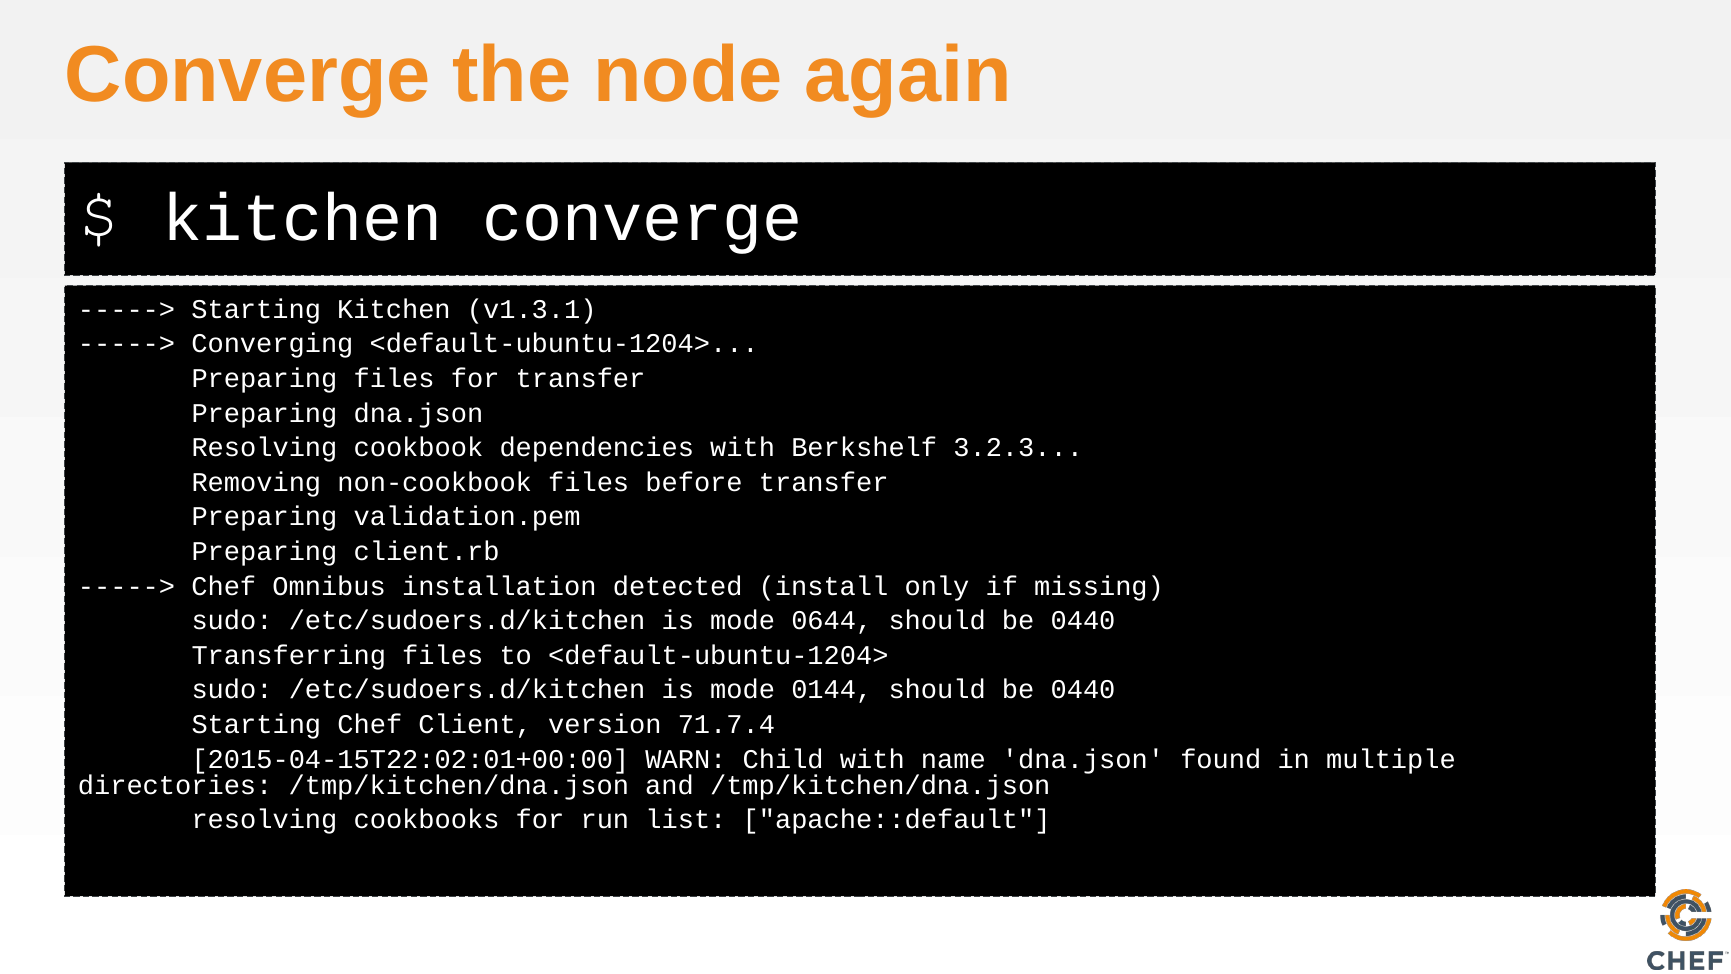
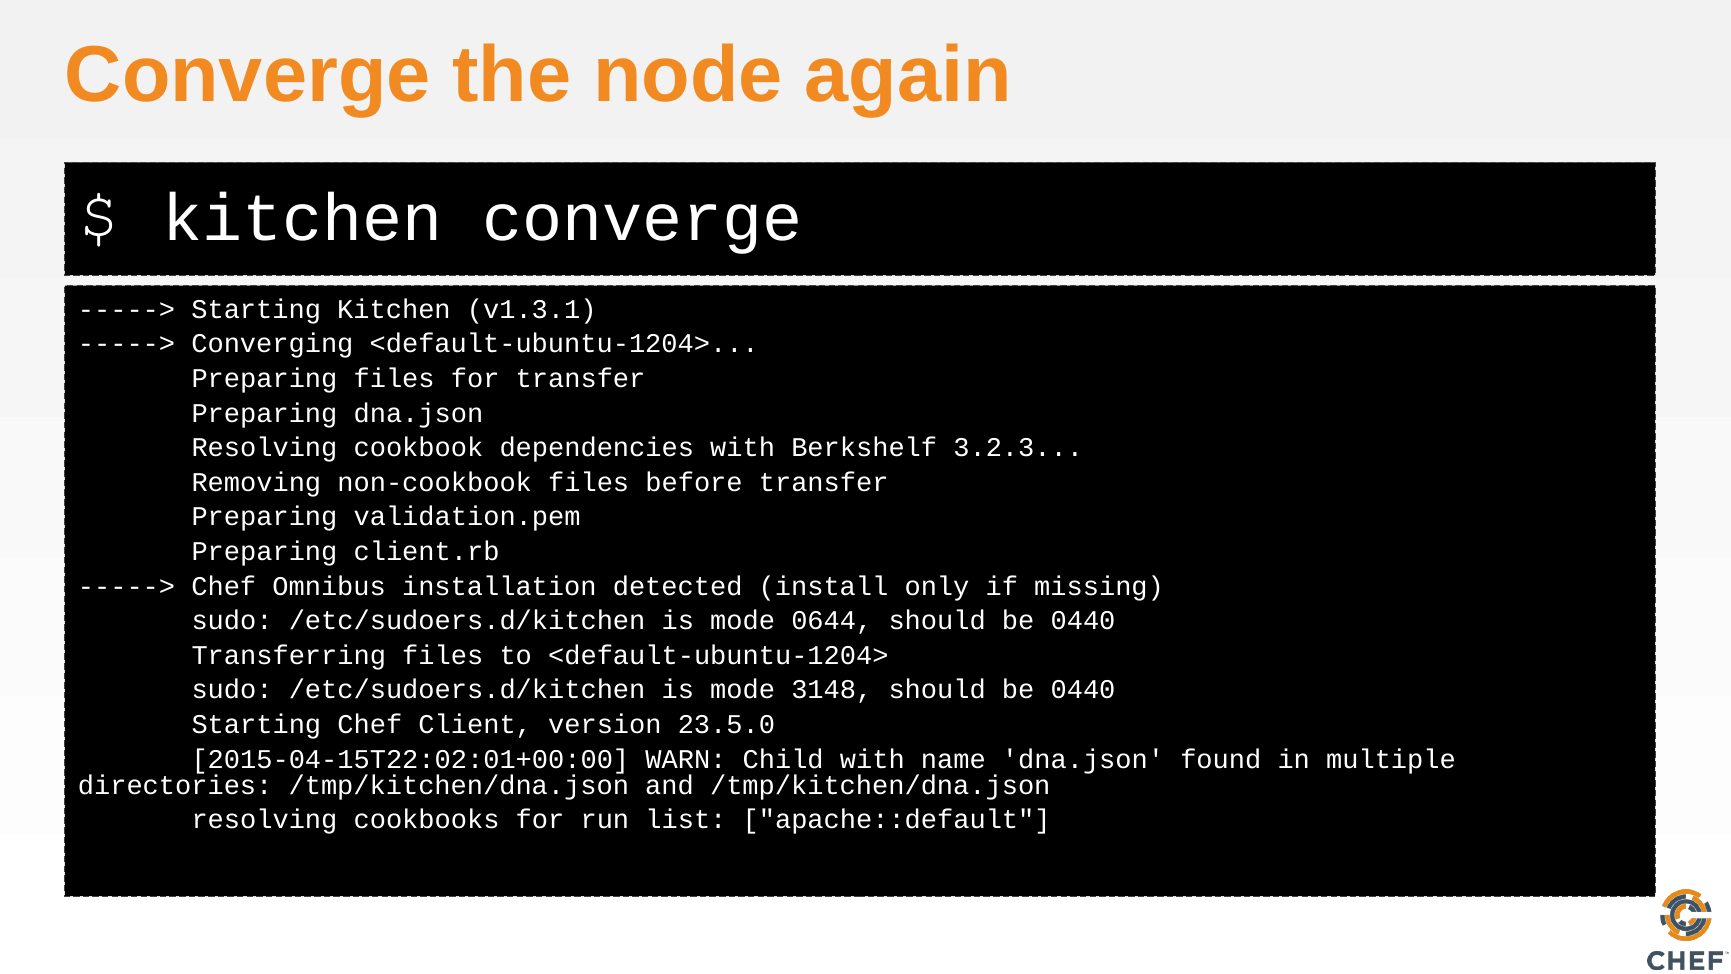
0144: 0144 -> 3148 (832, 690)
71.7.4: 71.7.4 -> 23.5.0 (726, 724)
